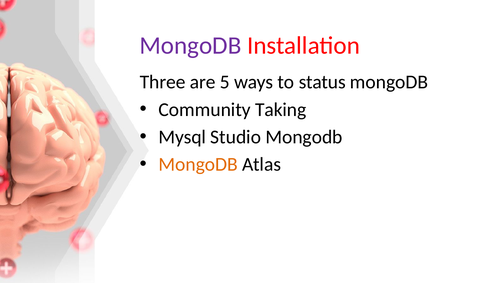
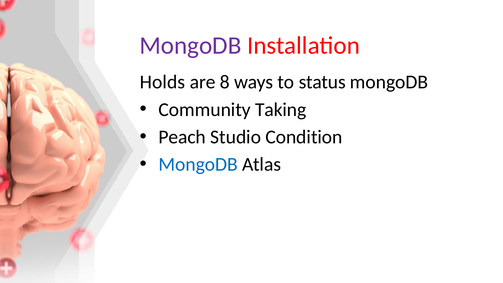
Three: Three -> Holds (163, 82)
5: 5 -> 8 (225, 82)
Mysql: Mysql -> Peach (182, 137)
Studio Mongodb: Mongodb -> Condition (304, 137)
MongoDB colour: orange -> blue (198, 164)
